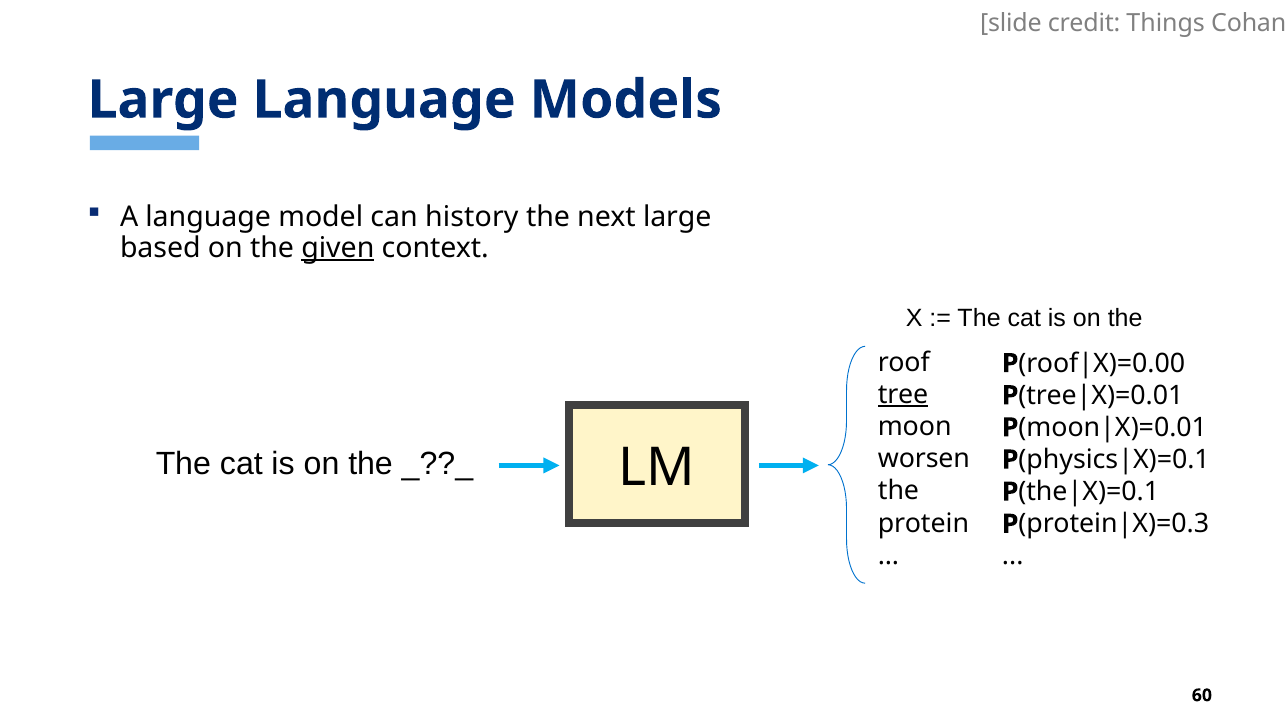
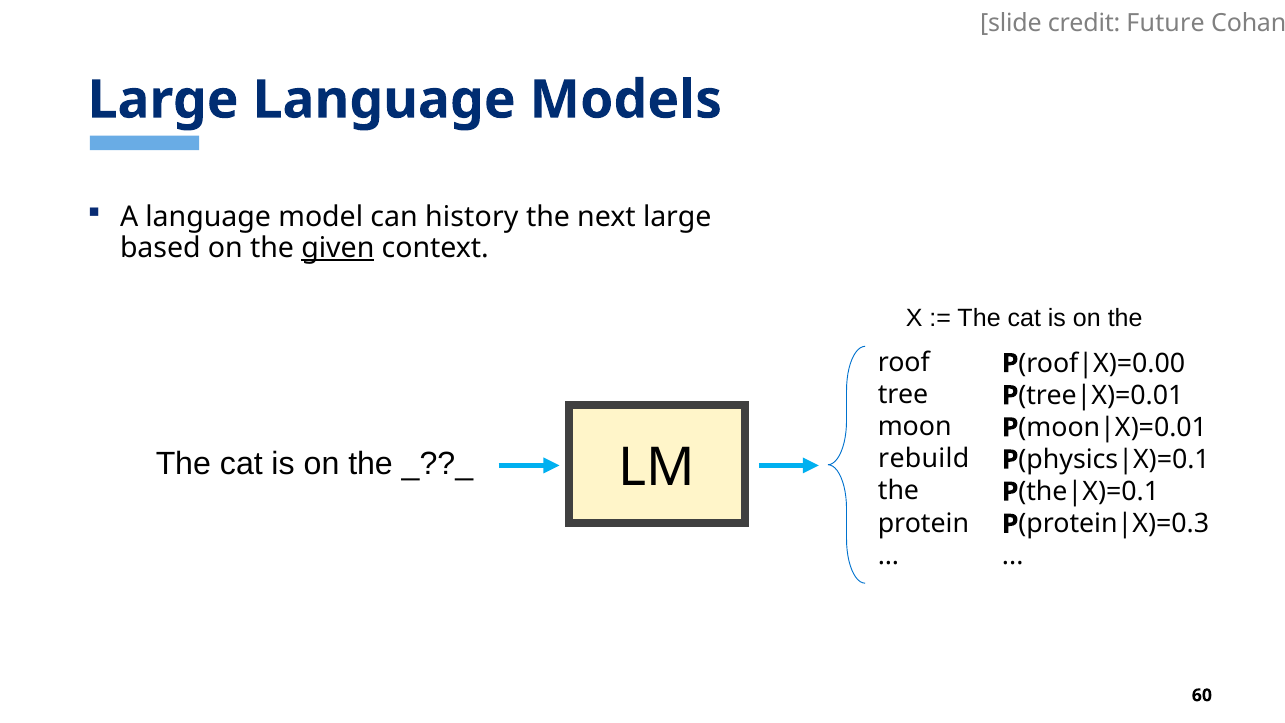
Things: Things -> Future (1166, 23)
tree underline: present -> none (903, 395)
worsen: worsen -> rebuild (924, 459)
